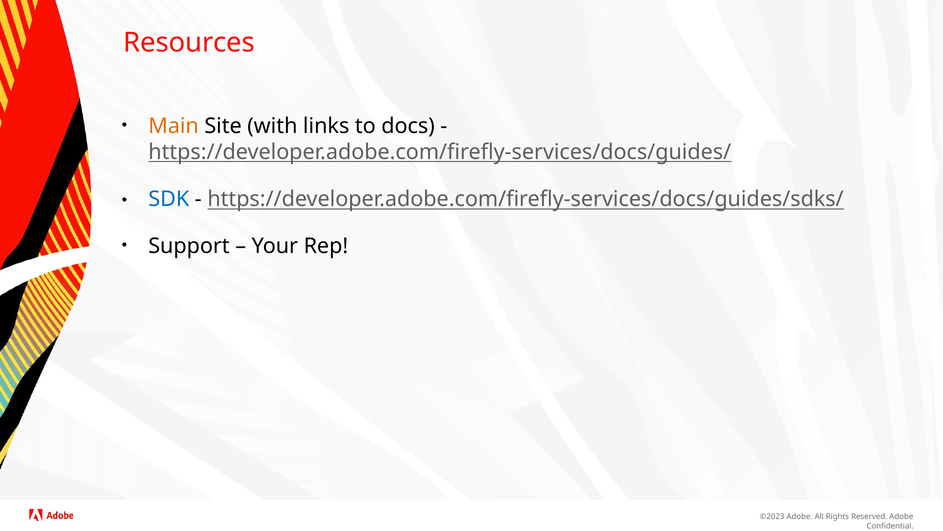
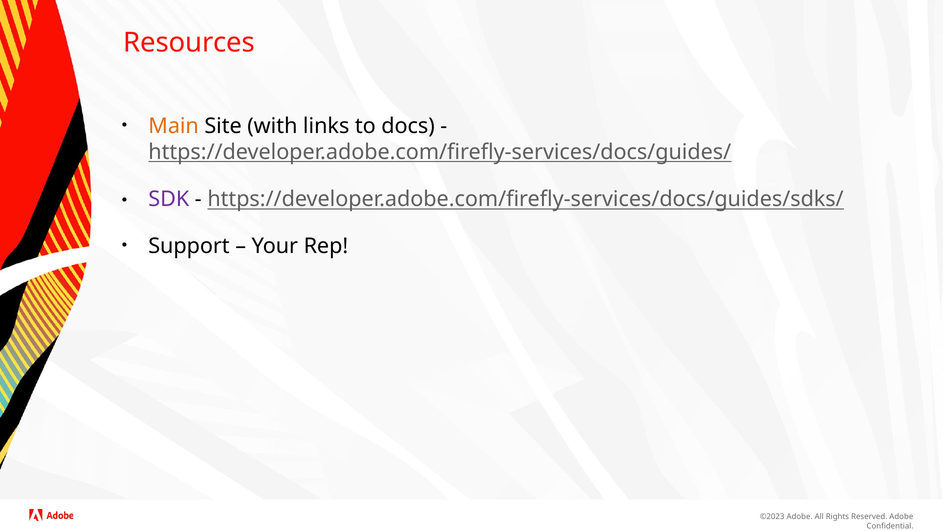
SDK colour: blue -> purple (169, 199)
